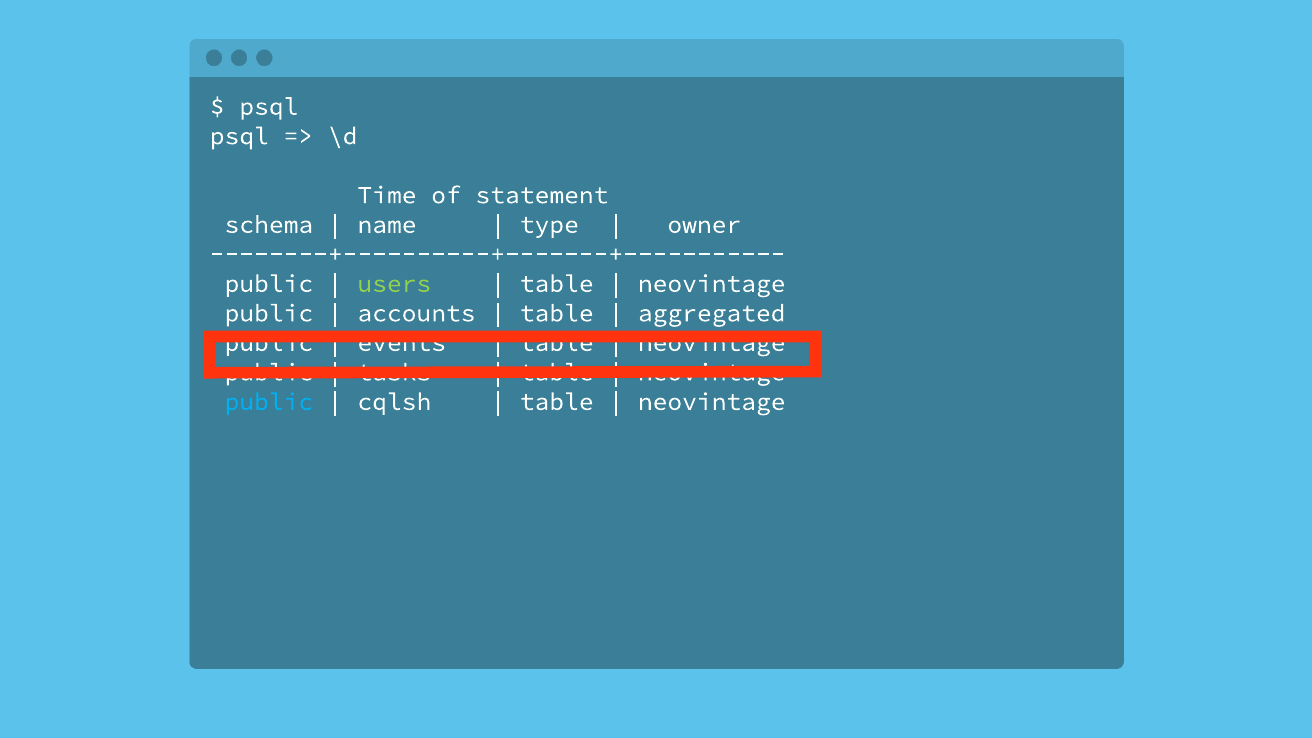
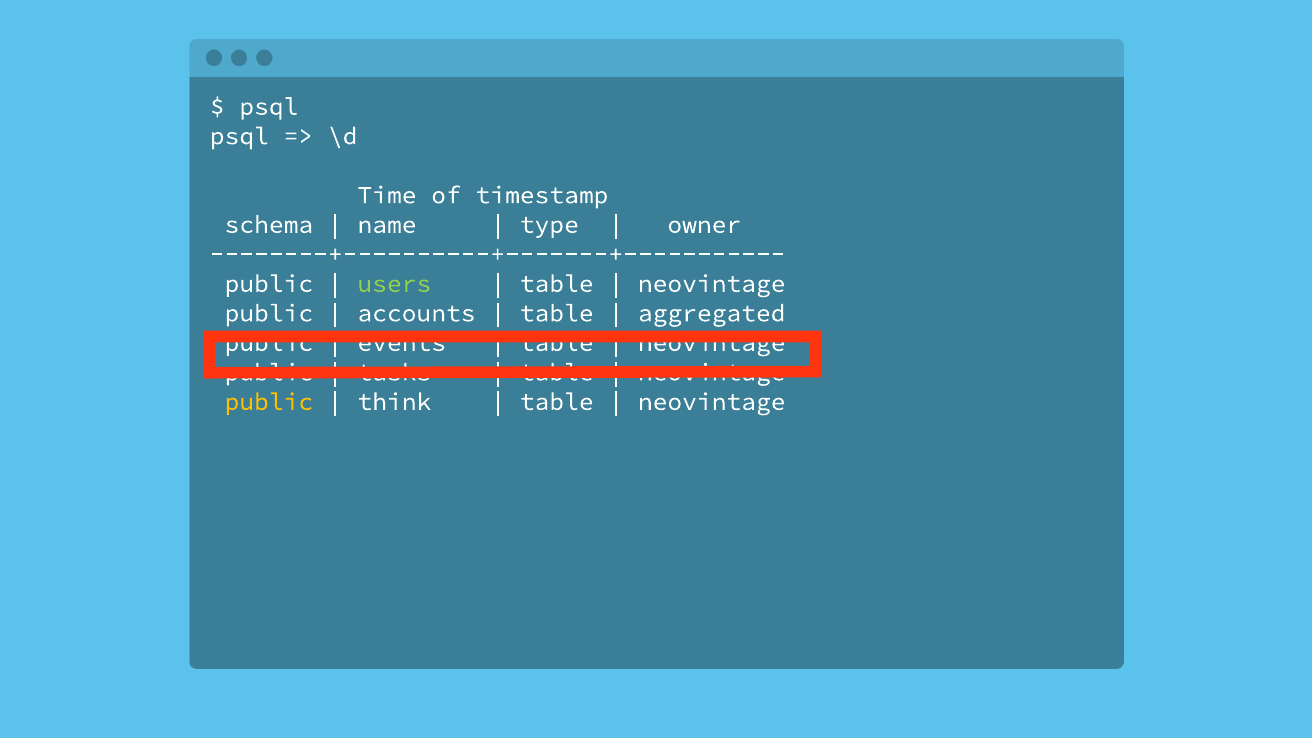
statement: statement -> timestamp (542, 195)
public colour: light blue -> yellow (269, 402)
cqlsh: cqlsh -> think (394, 402)
